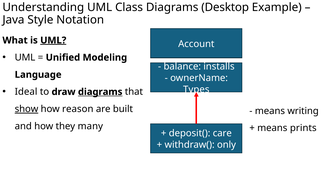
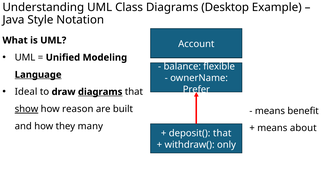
UML underline: present -> none (53, 40)
installs: installs -> flexible (219, 67)
Language underline: none -> present (38, 75)
Types: Types -> Prefer (196, 89)
writing: writing -> benefit (303, 111)
prints: prints -> about (303, 128)
deposit( care: care -> that (222, 133)
